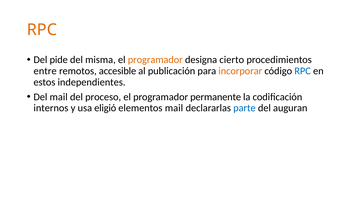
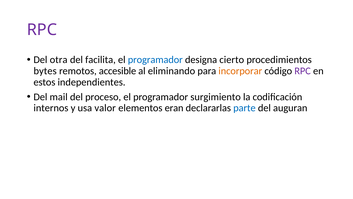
RPC colour: orange -> purple (42, 30)
pide: pide -> otra (59, 60)
misma: misma -> facilita (100, 60)
programador colour: orange -> blue (155, 60)
entre: entre -> bytes (45, 71)
publicación: publicación -> eliminando (172, 71)
RPC colour: blue -> purple (303, 71)
permanente: permanente -> surgimiento (216, 97)
eligió: eligió -> valor (105, 108)
elementos mail: mail -> eran (174, 108)
